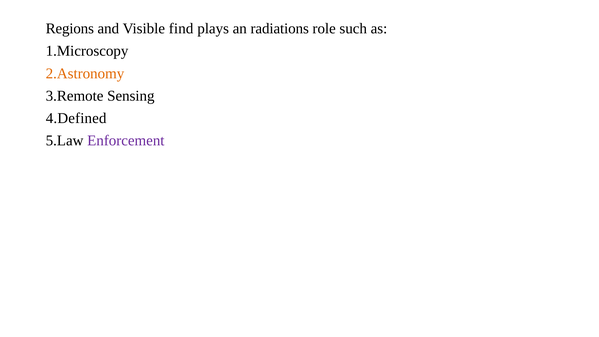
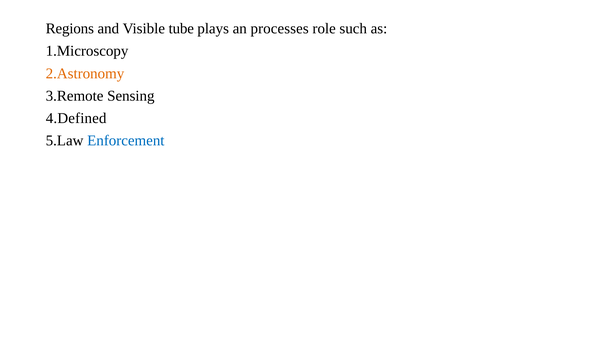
find: find -> tube (181, 29)
radiations: radiations -> processes (280, 29)
Enforcement colour: purple -> blue (126, 141)
